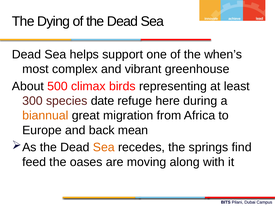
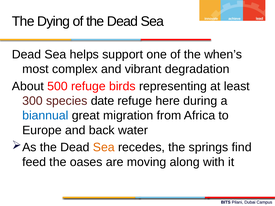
greenhouse: greenhouse -> degradation (197, 69)
500 climax: climax -> refuge (88, 86)
biannual colour: orange -> blue (45, 116)
mean: mean -> water (133, 130)
